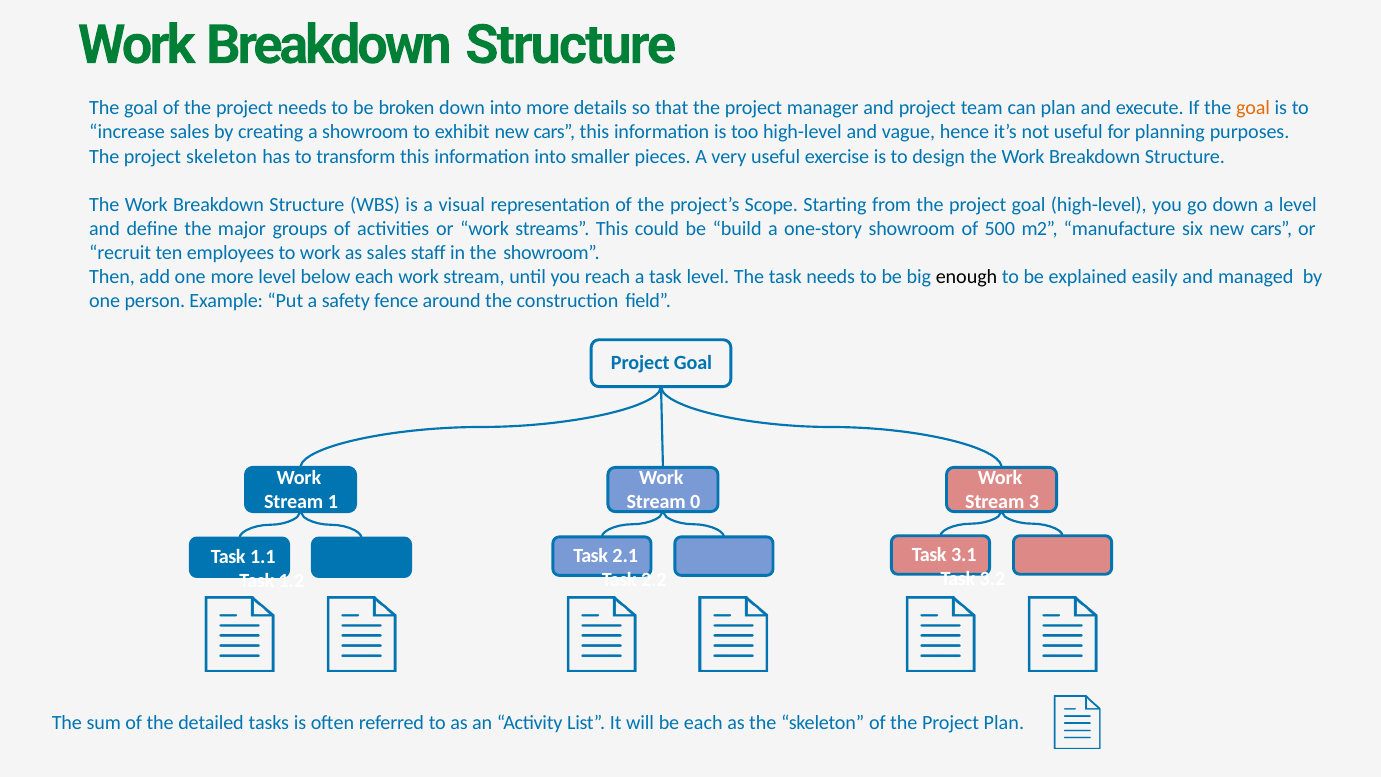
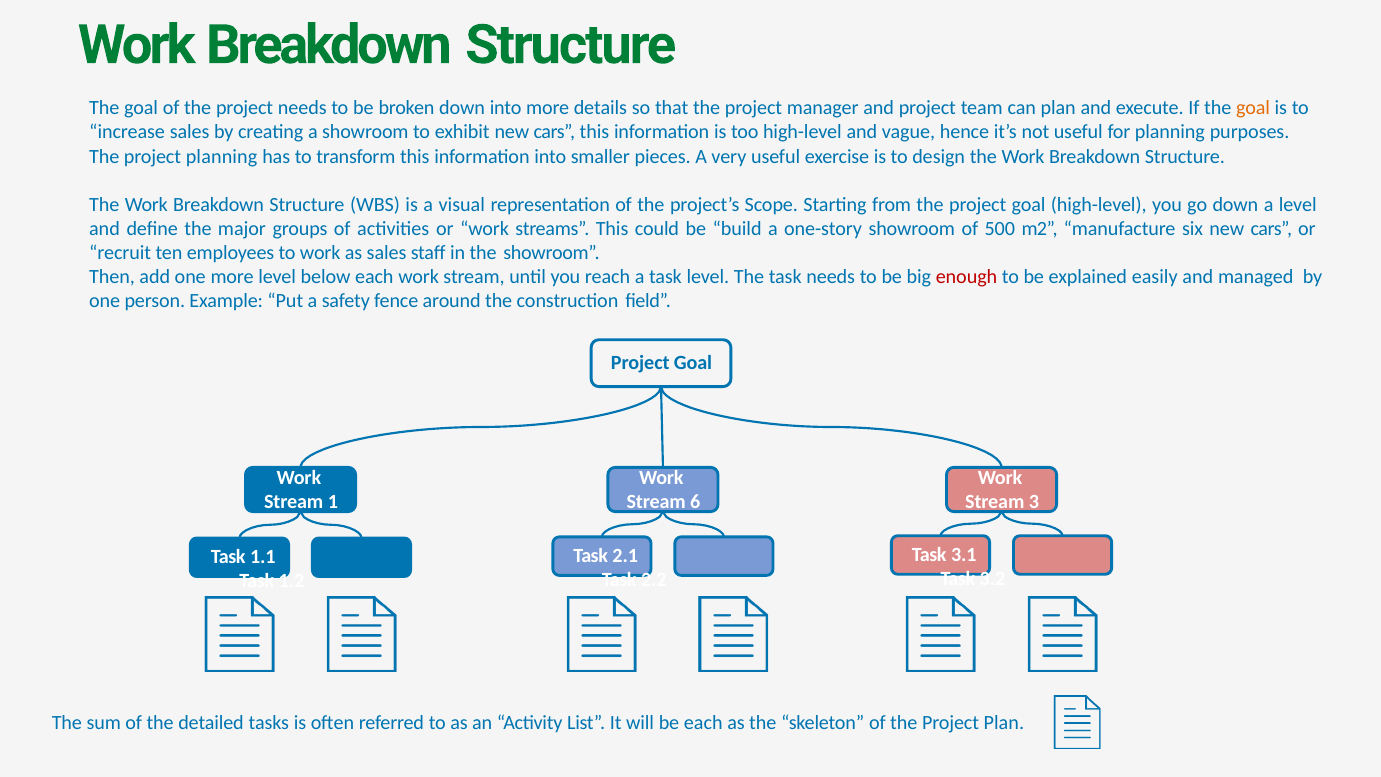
project skeleton: skeleton -> planning (222, 156)
enough colour: black -> red (967, 277)
0: 0 -> 6 (695, 502)
